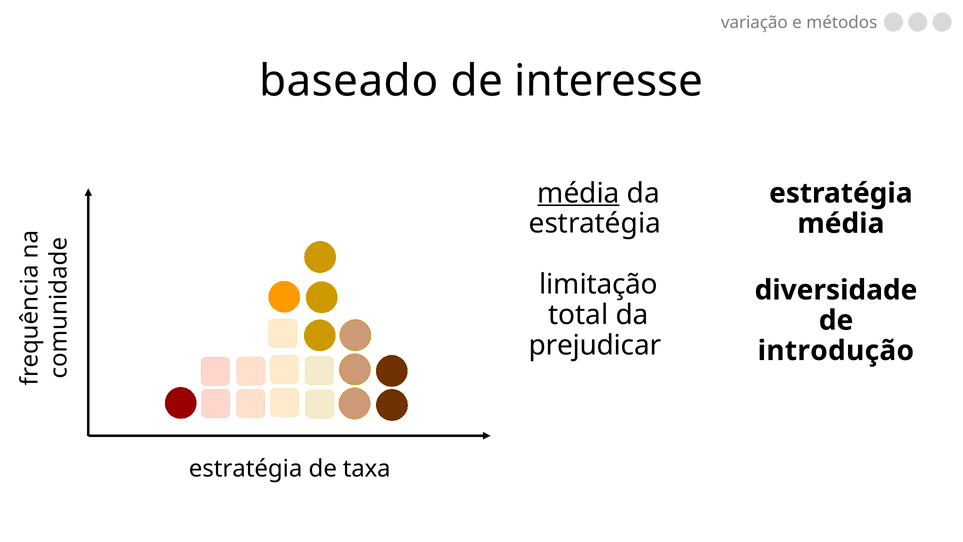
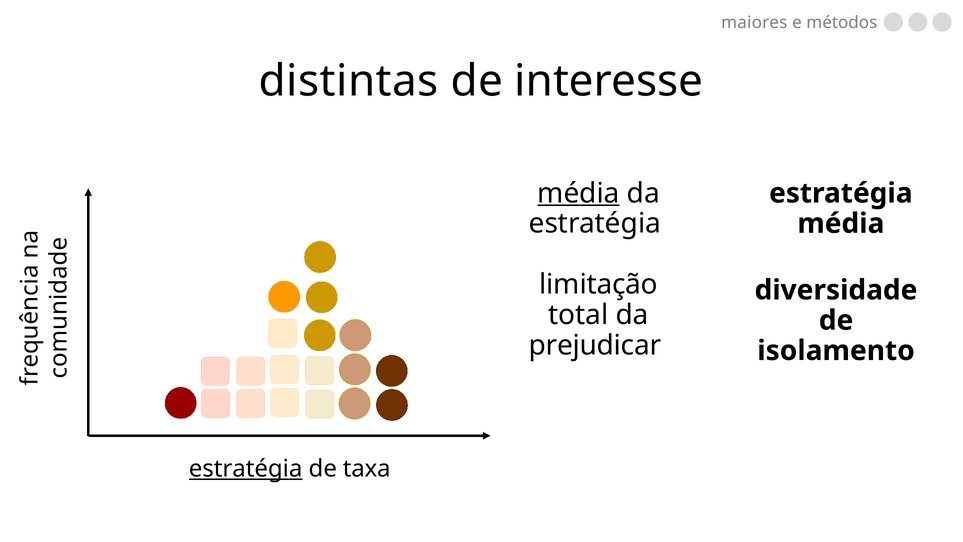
variação: variação -> maiores (754, 23)
baseado: baseado -> distintas (349, 81)
introdução: introdução -> isolamento (836, 351)
estratégia underline: none -> present (246, 469)
